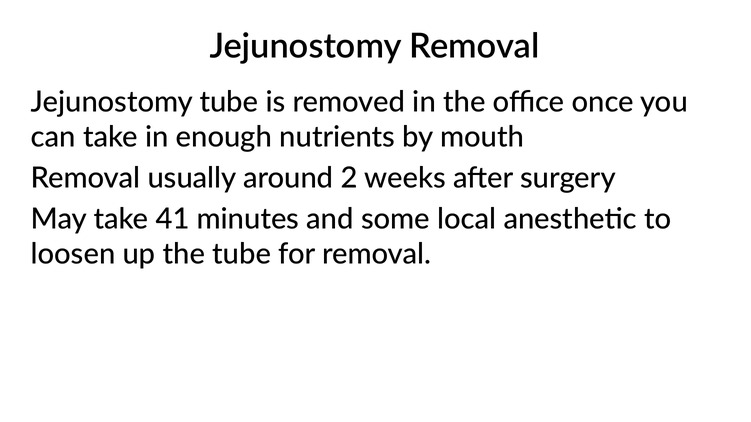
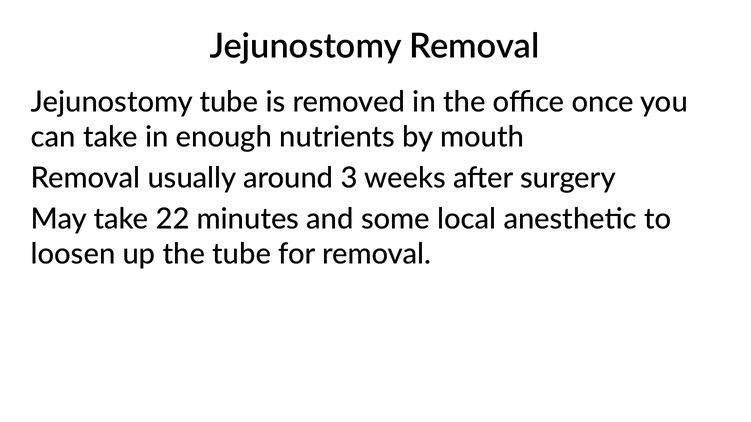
2: 2 -> 3 (349, 178)
41: 41 -> 22 (173, 219)
